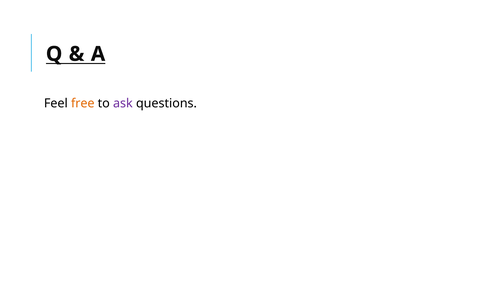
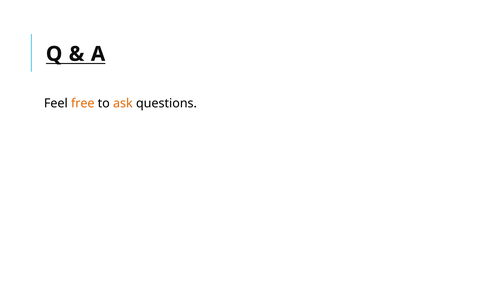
ask colour: purple -> orange (123, 103)
